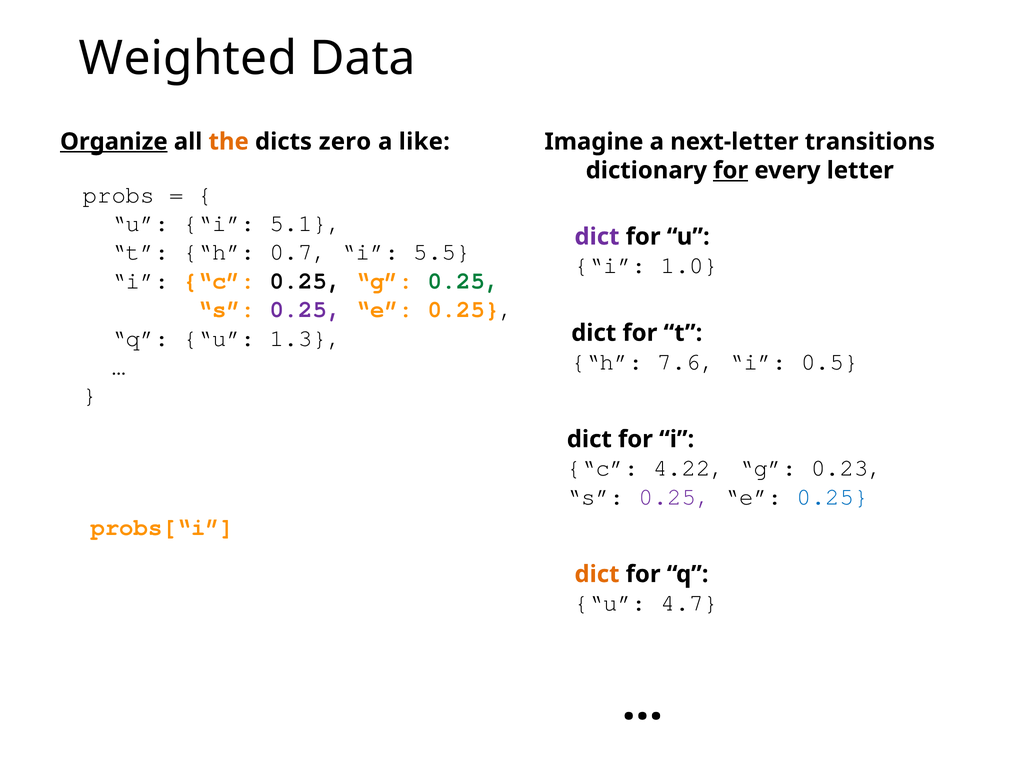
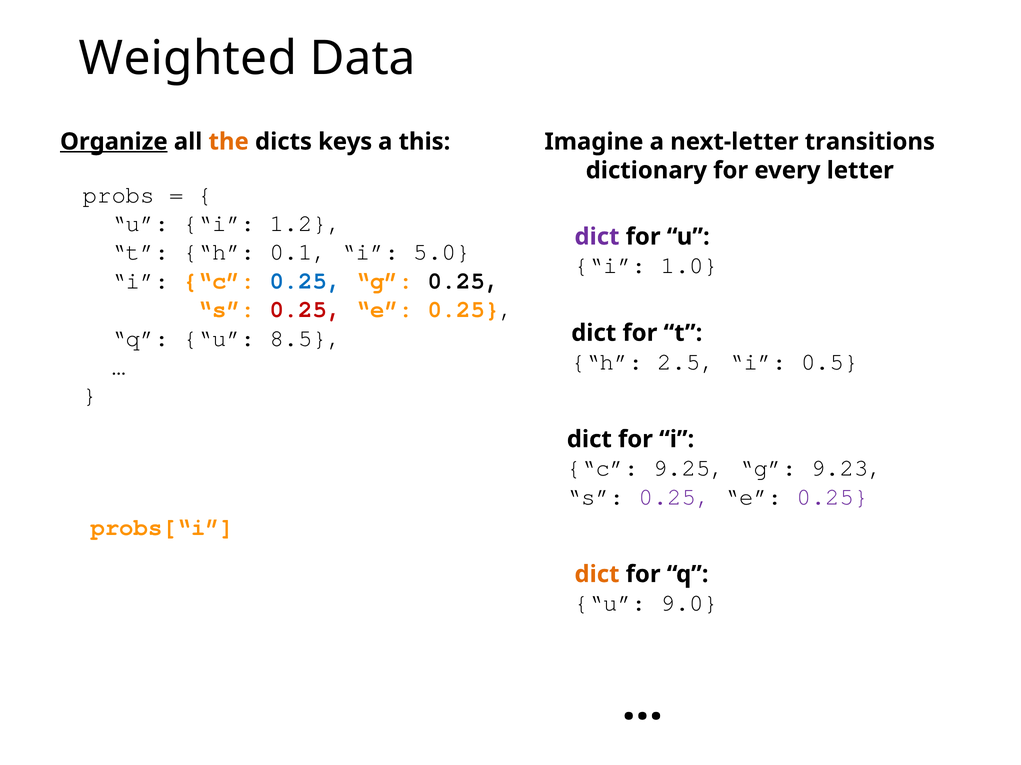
zero: zero -> keys (345, 142)
like: like -> this (424, 142)
for underline: present -> none (731, 171)
5.1: 5.1 -> 1.2 (306, 224)
0.7: 0.7 -> 0.1 (298, 252)
5.5: 5.5 -> 5.0 (442, 252)
0.25 colour: black -> blue (305, 281)
0.25 colour: green -> black (463, 281)
0.25 colour: purple -> red (306, 310)
1.3: 1.3 -> 8.5 (306, 339)
7.6: 7.6 -> 2.5 (686, 362)
4.22: 4.22 -> 9.25 (689, 468)
0.23: 0.23 -> 9.23 (847, 468)
0.25 colour: blue -> purple (833, 497)
4.7: 4.7 -> 9.0 (689, 604)
